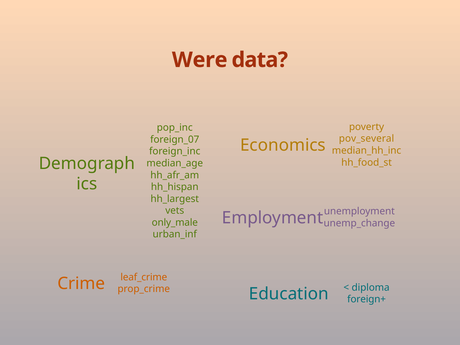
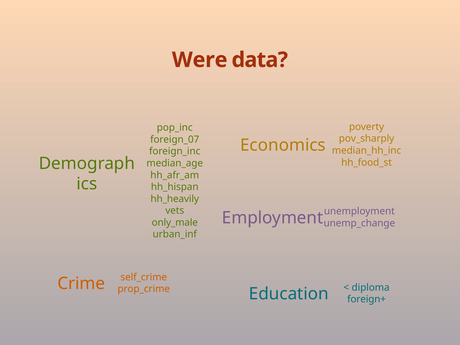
pov_several: pov_several -> pov_sharply (367, 139)
hh_largest: hh_largest -> hh_heavily (175, 199)
leaf_crime: leaf_crime -> self_crime (144, 277)
